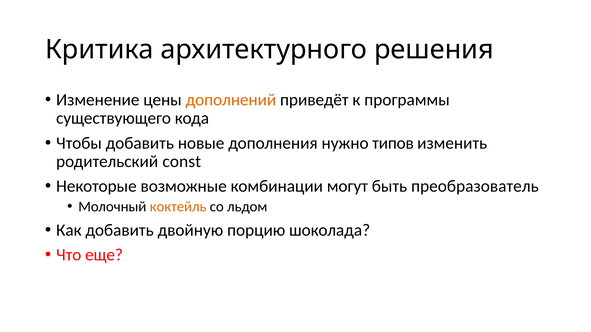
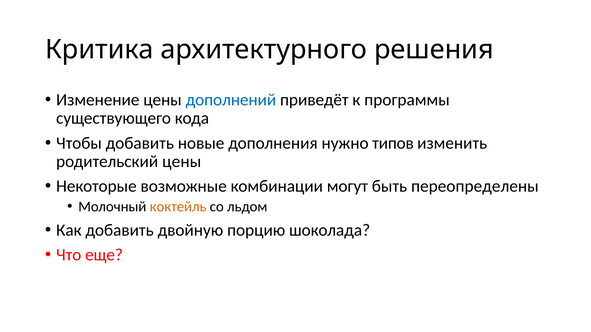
дополнений colour: orange -> blue (231, 100)
родительский const: const -> цены (182, 162)
преобразователь: преобразователь -> переопределены (475, 187)
